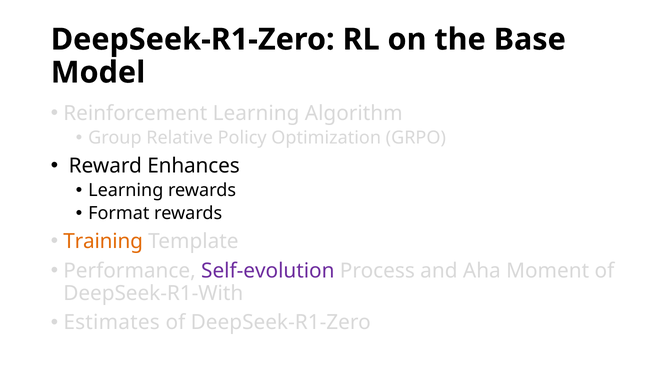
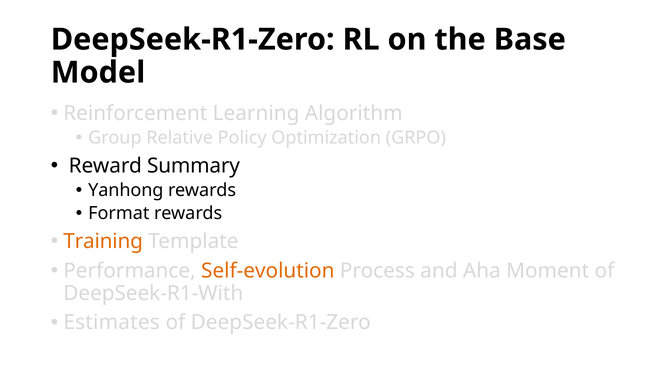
Enhances: Enhances -> Summary (194, 166)
Learning: Learning -> Yanhong (126, 190)
Self-evolution colour: purple -> orange (268, 270)
